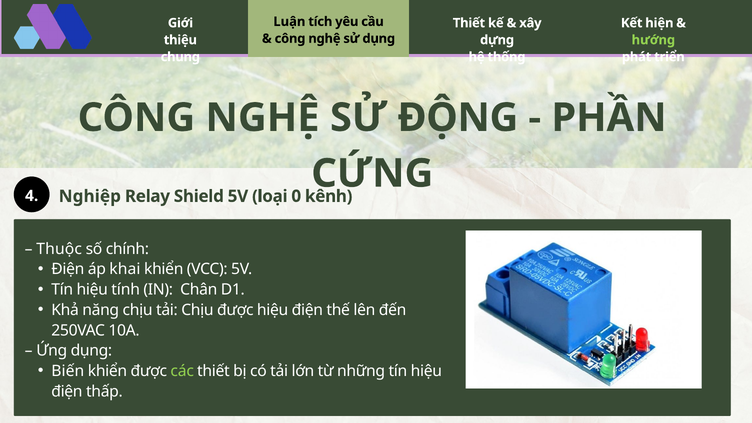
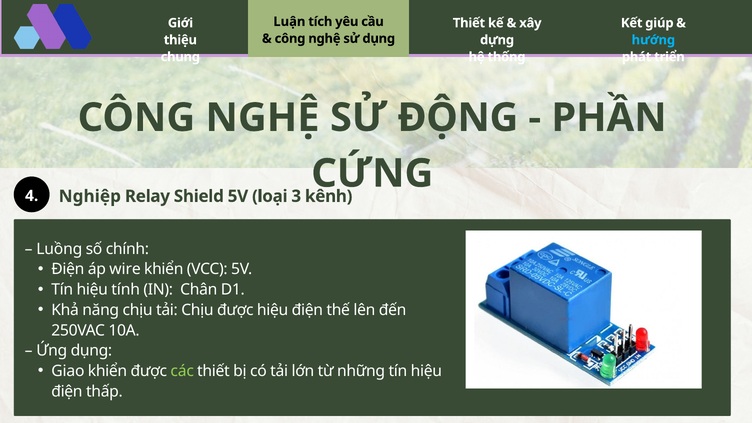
hiện: hiện -> giúp (659, 23)
hướng colour: light green -> light blue (653, 40)
0: 0 -> 3 (296, 196)
Thuộc: Thuộc -> Luồng (59, 249)
khai: khai -> wire (125, 269)
Biến: Biến -> Giao (68, 371)
